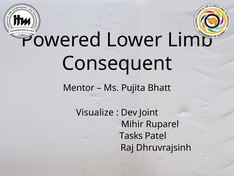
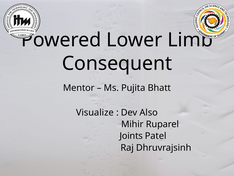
Joint: Joint -> Also (149, 112)
Tasks: Tasks -> Joints (131, 136)
